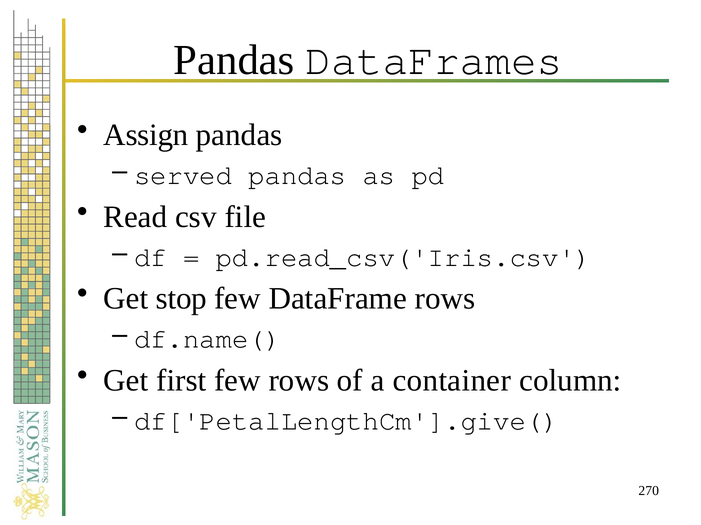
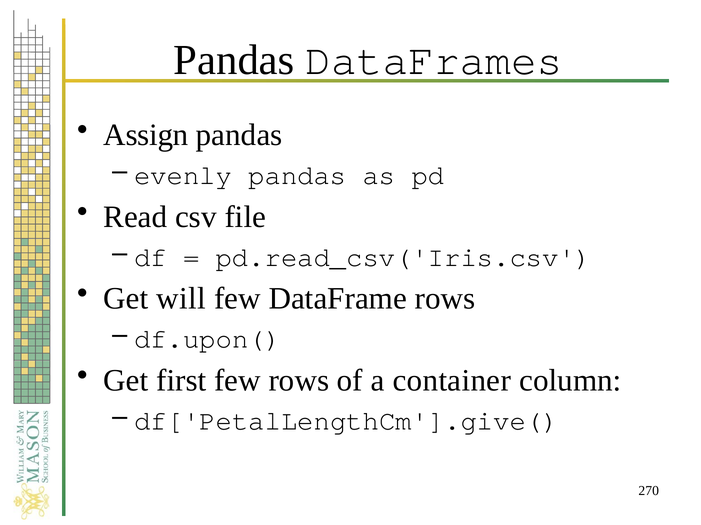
served: served -> evenly (183, 176)
stop: stop -> will (181, 299)
df.name(: df.name( -> df.upon( (208, 339)
